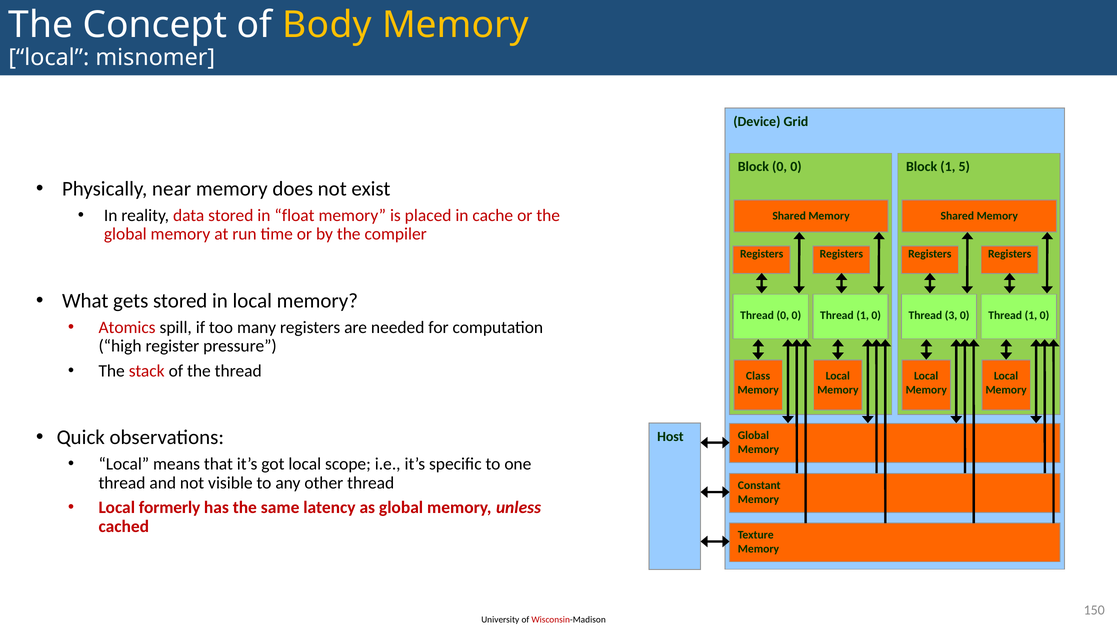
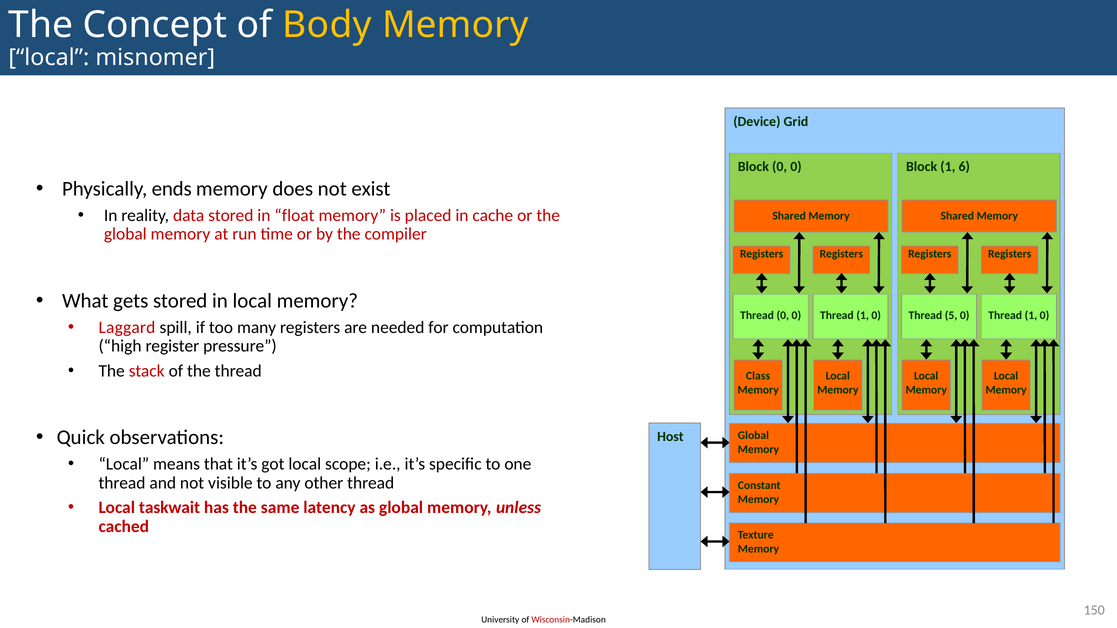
5: 5 -> 6 (964, 167)
near: near -> ends (172, 189)
3: 3 -> 5 (951, 316)
Atomics: Atomics -> Laggard (127, 327)
formerly: formerly -> taskwait (170, 508)
